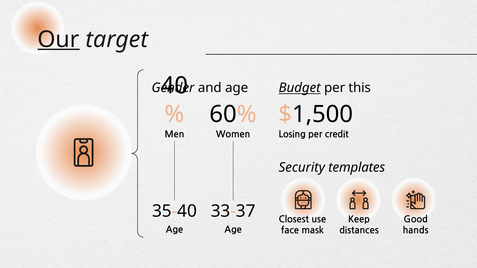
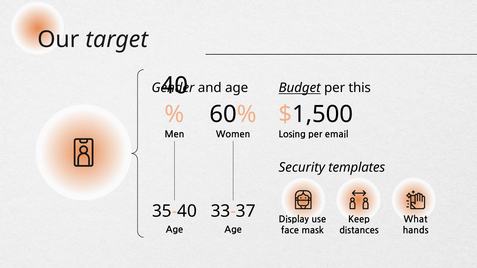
Our underline: present -> none (59, 39)
credit: credit -> email (337, 135)
Closest: Closest -> Display (294, 220)
Good: Good -> What (416, 220)
